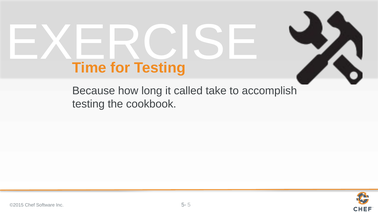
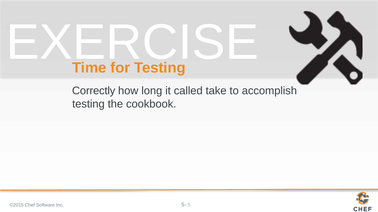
Because: Because -> Correctly (94, 91)
